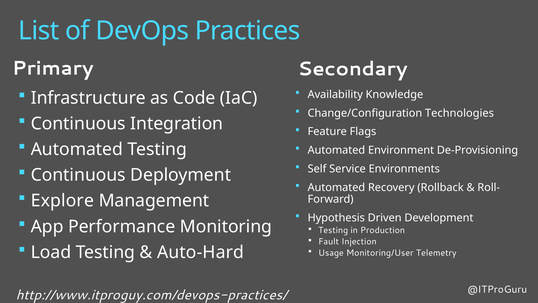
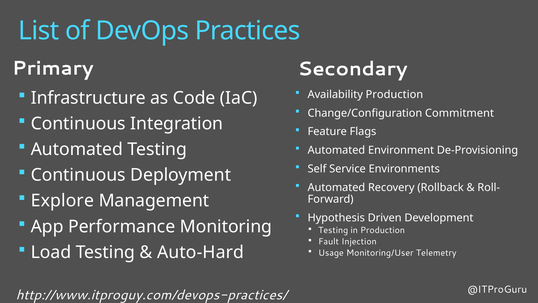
Availability Knowledge: Knowledge -> Production (394, 94)
Technologies: Technologies -> Commitment (460, 113)
